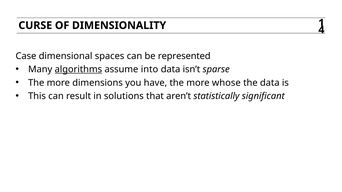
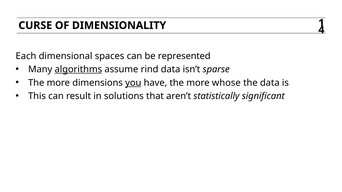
Case: Case -> Each (26, 56)
into: into -> rind (150, 69)
you underline: none -> present (133, 83)
